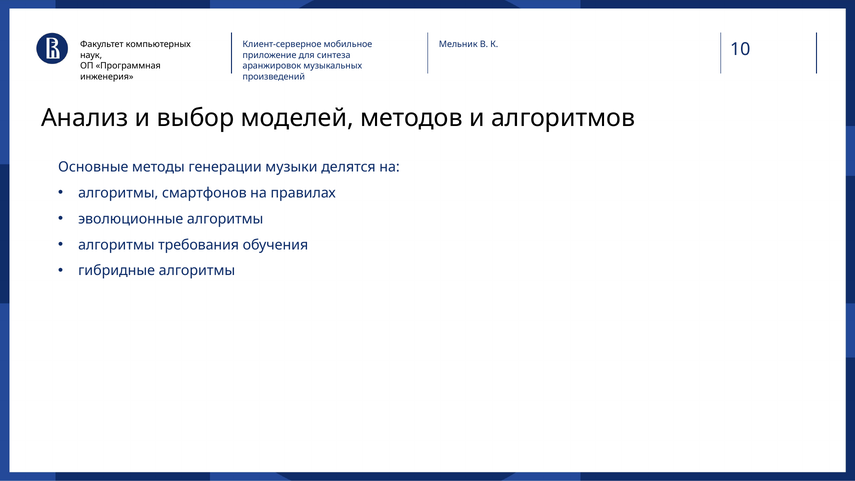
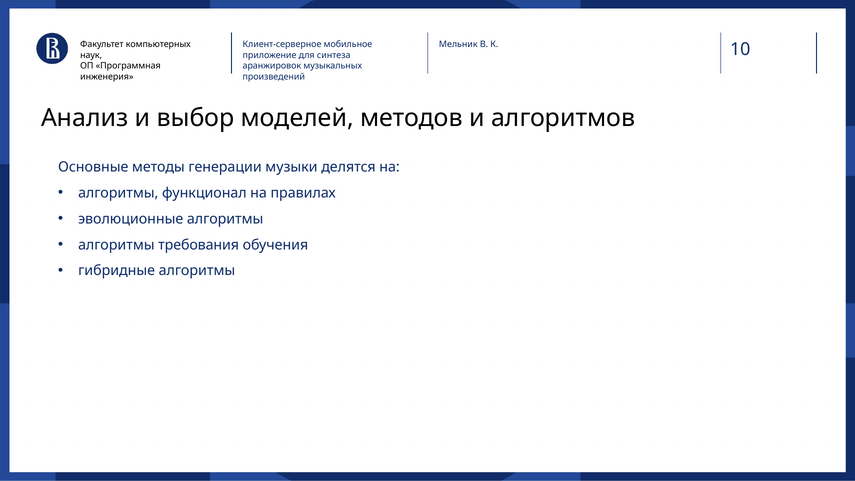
смартфонов: смартфонов -> функционал (204, 193)
